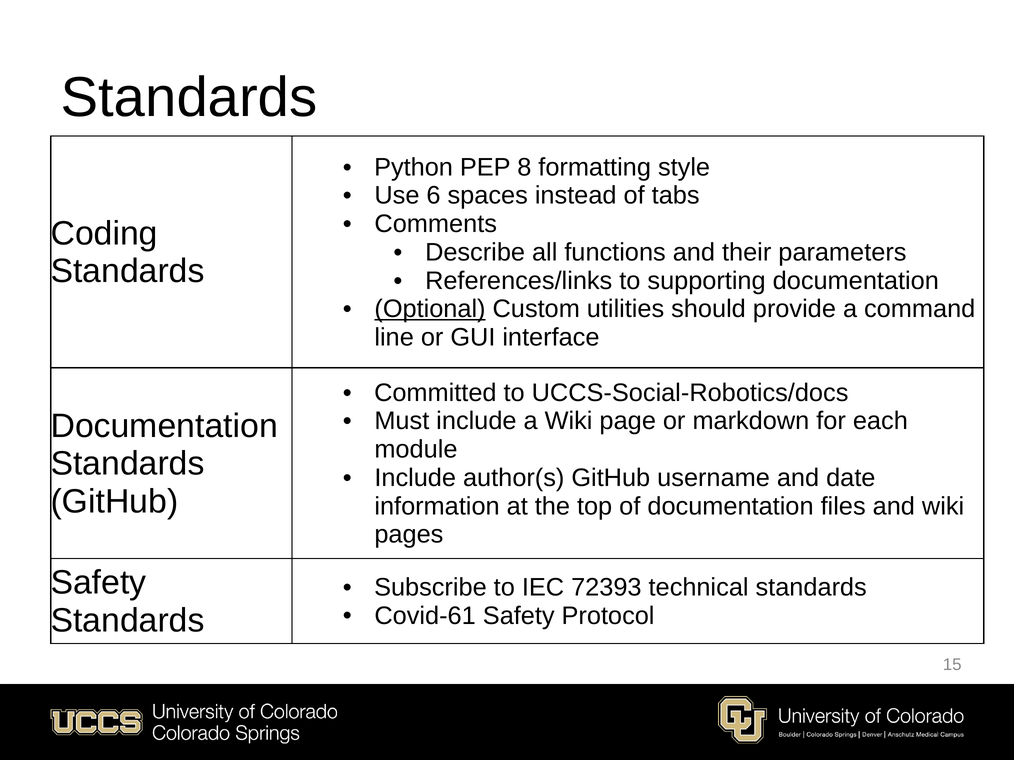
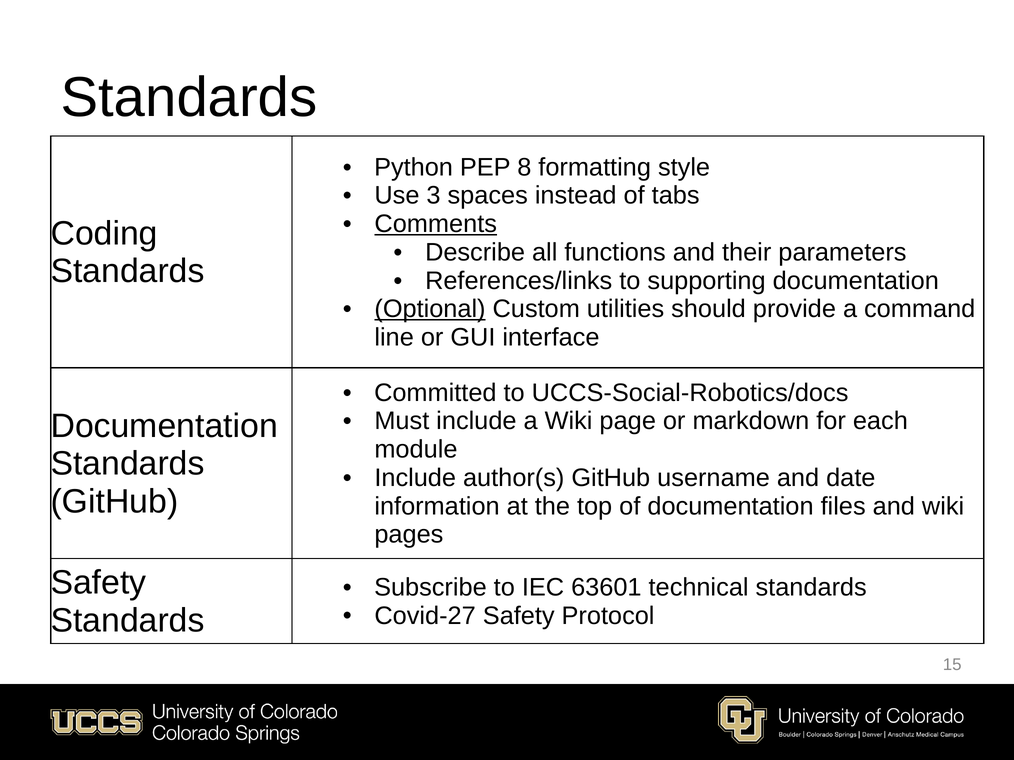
6: 6 -> 3 (434, 196)
Comments underline: none -> present (436, 224)
72393: 72393 -> 63601 (606, 588)
Covid-61: Covid-61 -> Covid-27 (425, 616)
